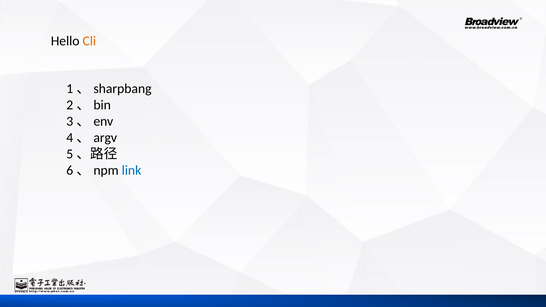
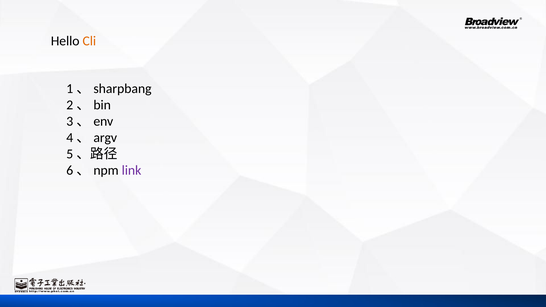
link colour: blue -> purple (132, 171)
